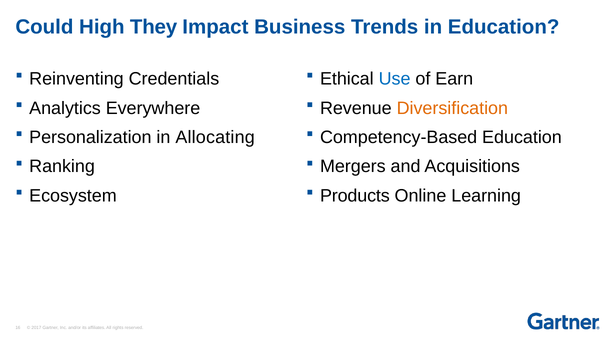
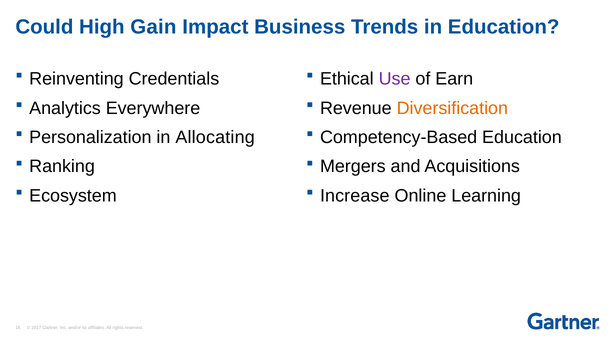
They: They -> Gain (153, 27)
Use colour: blue -> purple (395, 79)
Products: Products -> Increase (355, 196)
